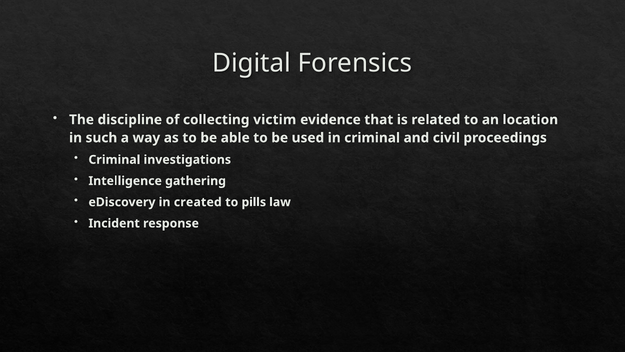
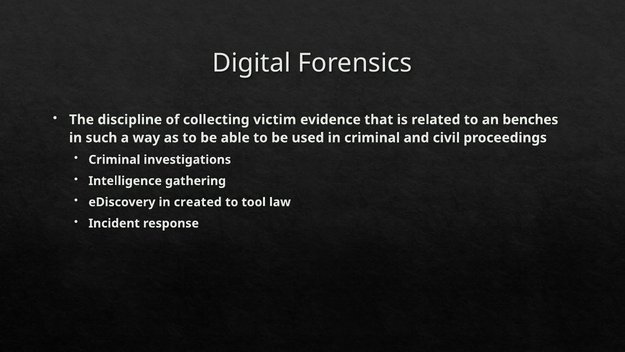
location: location -> benches (530, 120)
pills: pills -> tool (254, 202)
